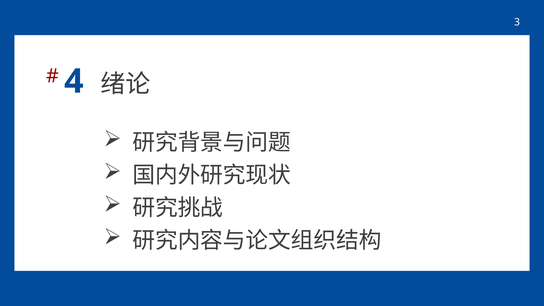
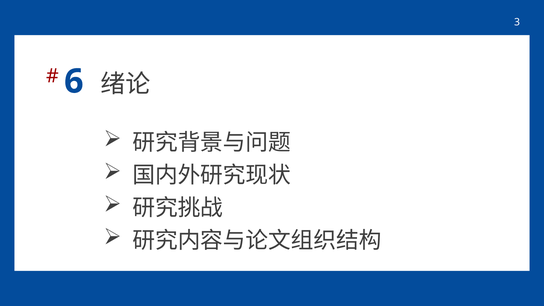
4: 4 -> 6 (74, 81)
